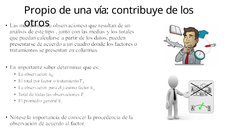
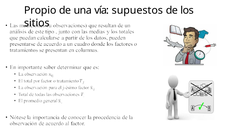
contribuye: contribuye -> supuestos (137, 10)
otros: otros -> sitios (37, 23)
